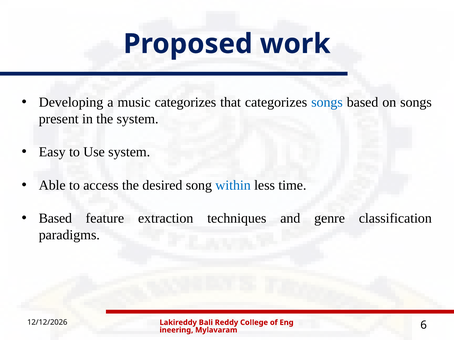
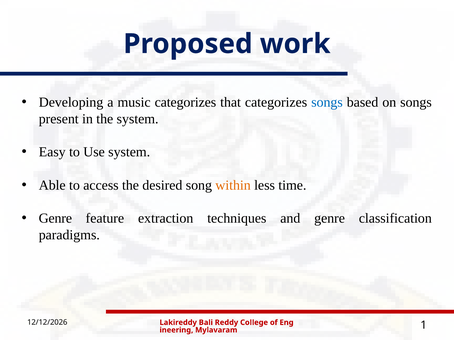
within colour: blue -> orange (233, 185)
Based: Based -> Genre (55, 219)
6: 6 -> 1 (424, 325)
